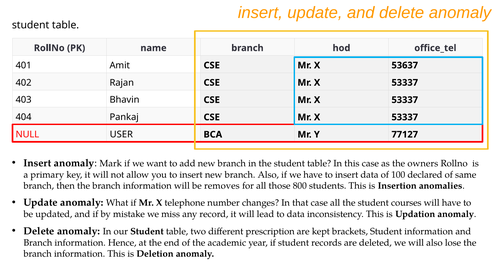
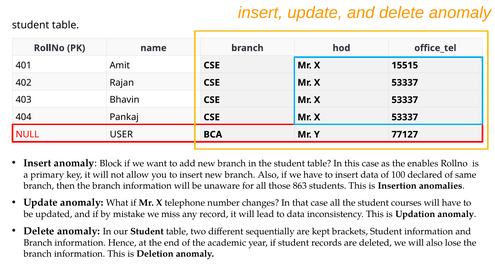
53637: 53637 -> 15515 (405, 65)
Mark: Mark -> Block (111, 164)
owners: owners -> enables (423, 164)
removes: removes -> unaware (222, 186)
800: 800 -> 863 (300, 186)
prescription: prescription -> sequentially (270, 232)
